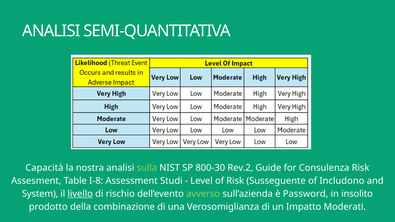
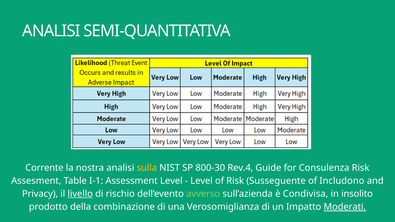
Capacità: Capacità -> Corrente (44, 168)
sulla colour: light green -> yellow (147, 168)
Rev.2: Rev.2 -> Rev.4 (240, 168)
I-8: I-8 -> I-1 (96, 181)
Assessment Studi: Studi -> Level (171, 181)
System: System -> Privacy (40, 194)
Password: Password -> Condivisa (306, 194)
Moderati underline: none -> present (345, 207)
